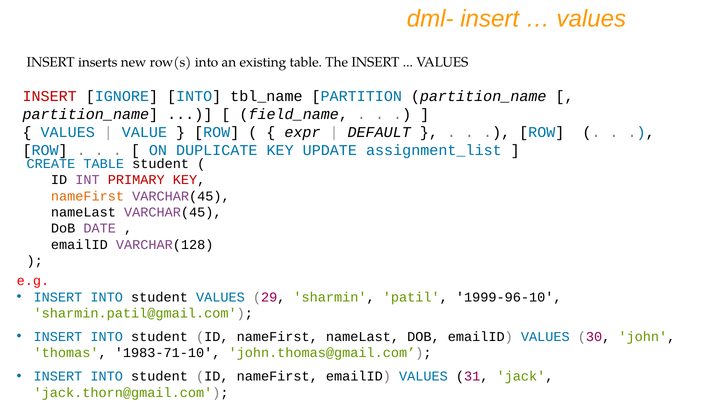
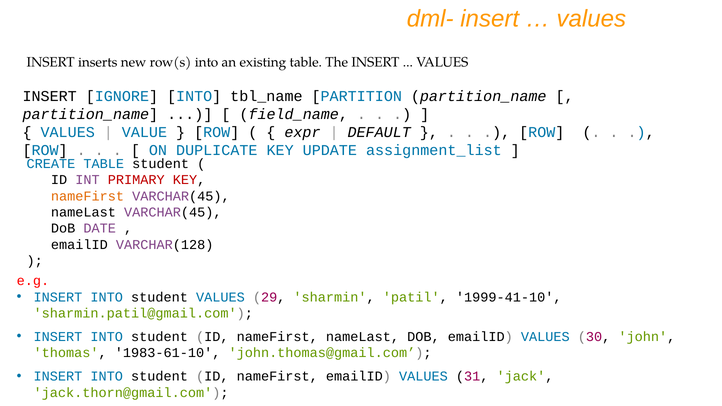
INSERT colour: red -> black (50, 96)
1999-96-10: 1999-96-10 -> 1999-41-10 (509, 297)
1983-71-10: 1983-71-10 -> 1983-61-10 (168, 353)
